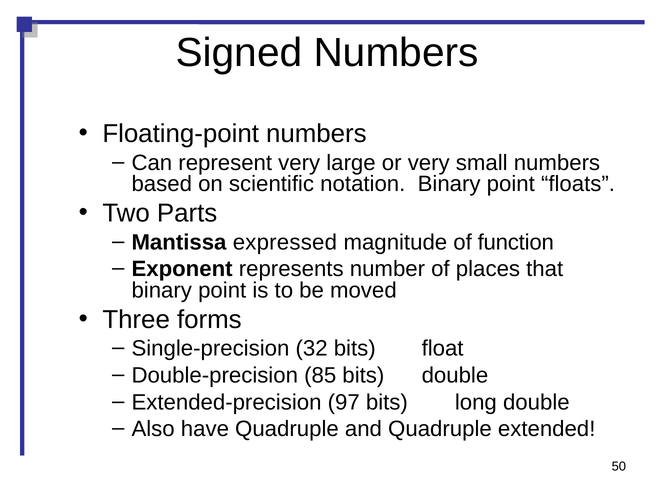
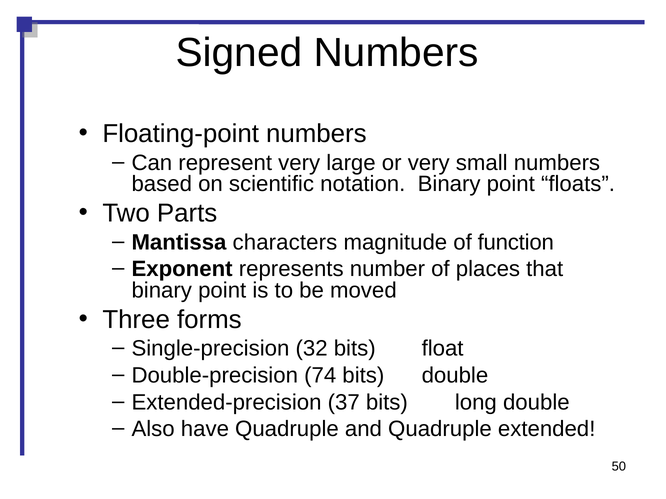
expressed: expressed -> characters (285, 242)
85: 85 -> 74 (320, 376)
97: 97 -> 37 (344, 403)
